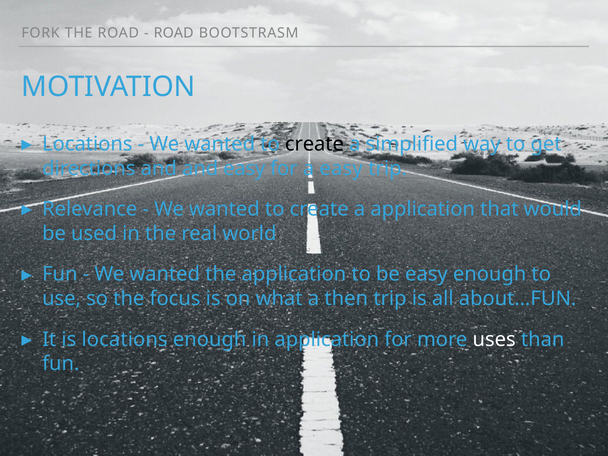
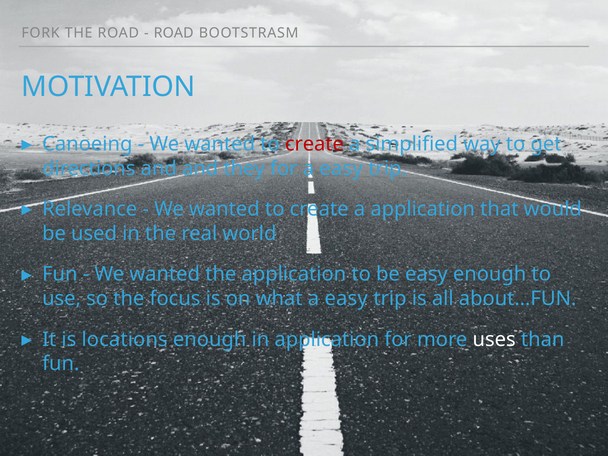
Locations: Locations -> Canoeing (87, 144)
create colour: black -> red (314, 144)
and easy: easy -> they (244, 168)
what a then: then -> easy (346, 299)
